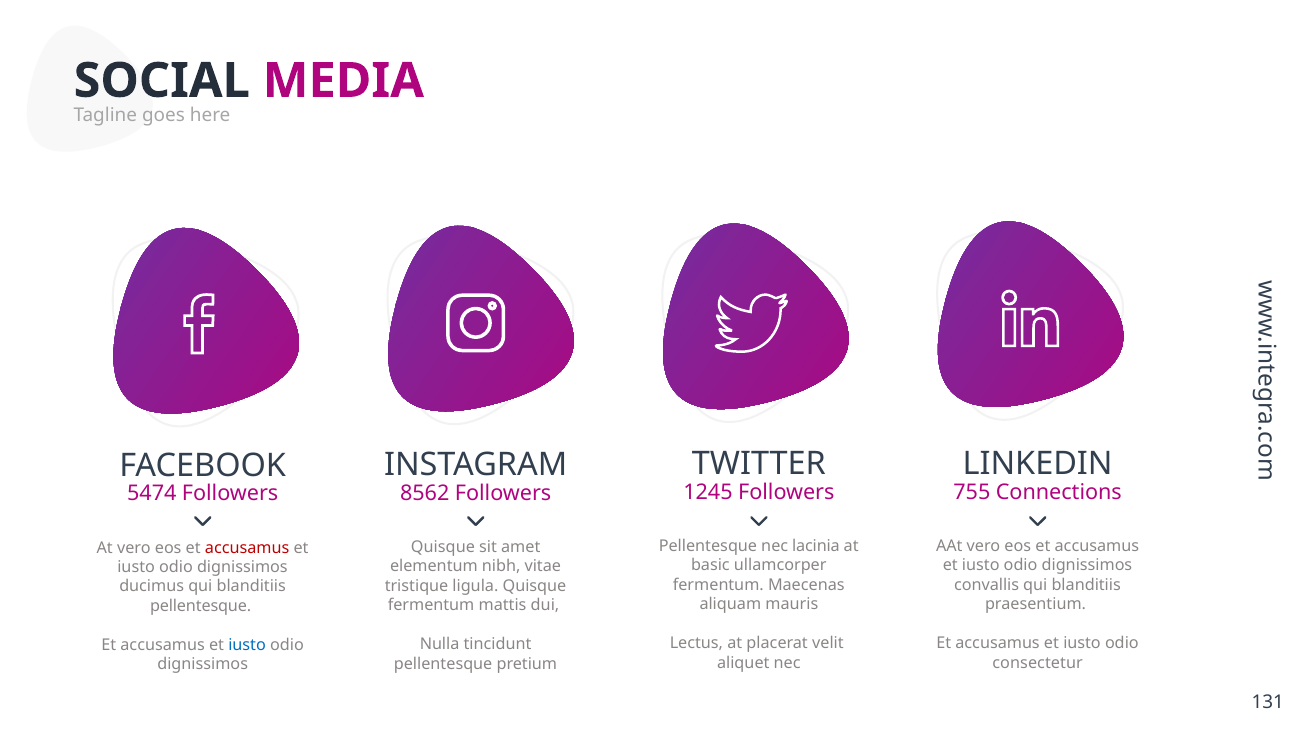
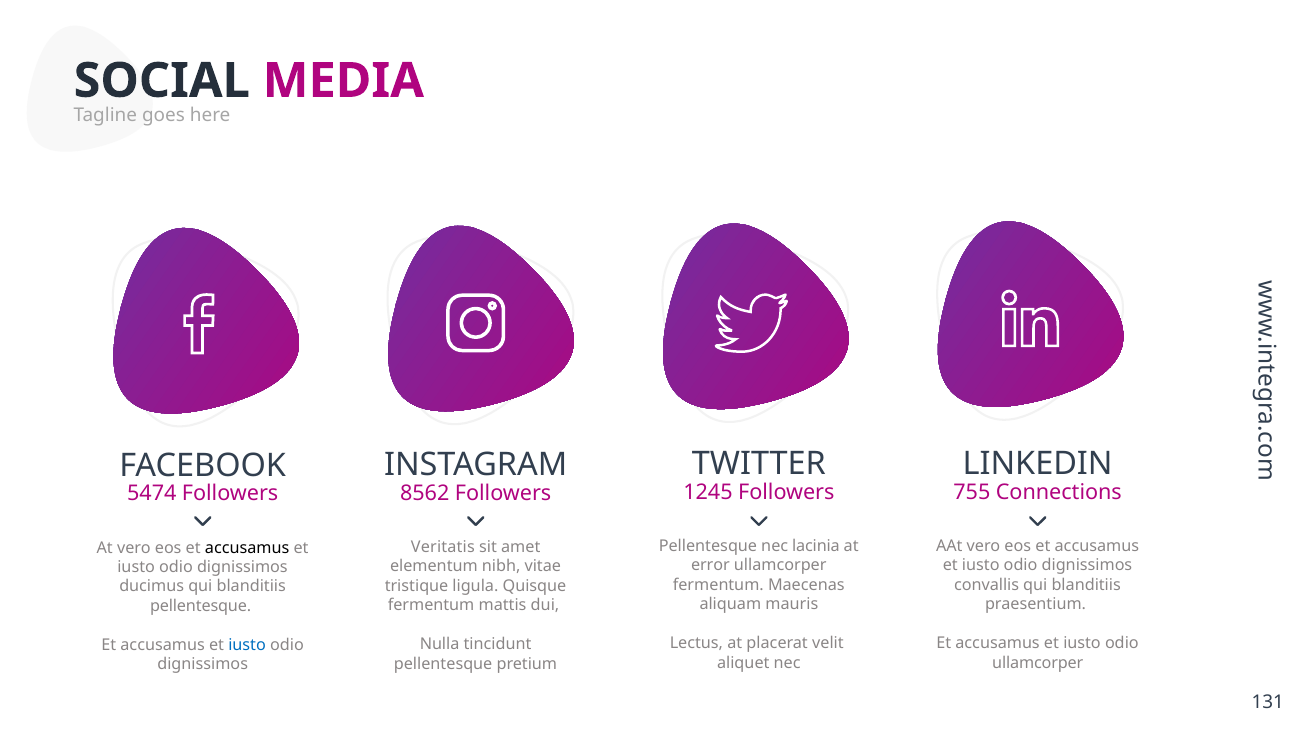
Quisque: Quisque -> Veritatis (443, 547)
accusamus colour: red -> black (247, 548)
basic: basic -> error (710, 566)
consectetur: consectetur -> ullamcorper (1038, 663)
